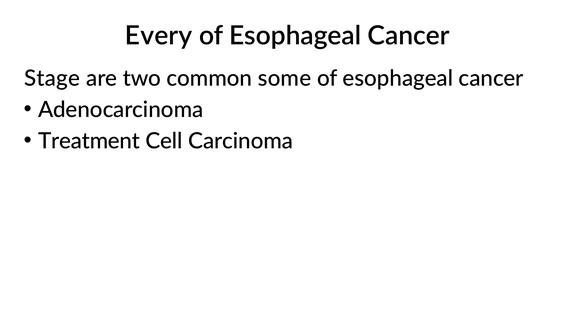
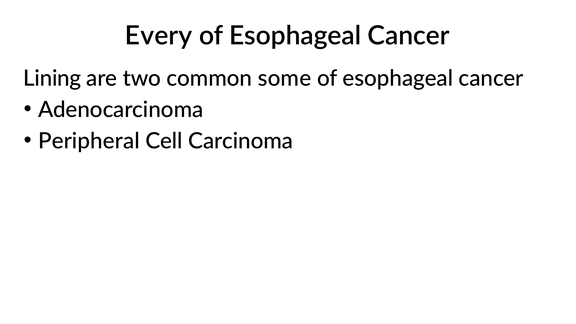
Stage: Stage -> Lining (52, 78)
Treatment: Treatment -> Peripheral (89, 141)
